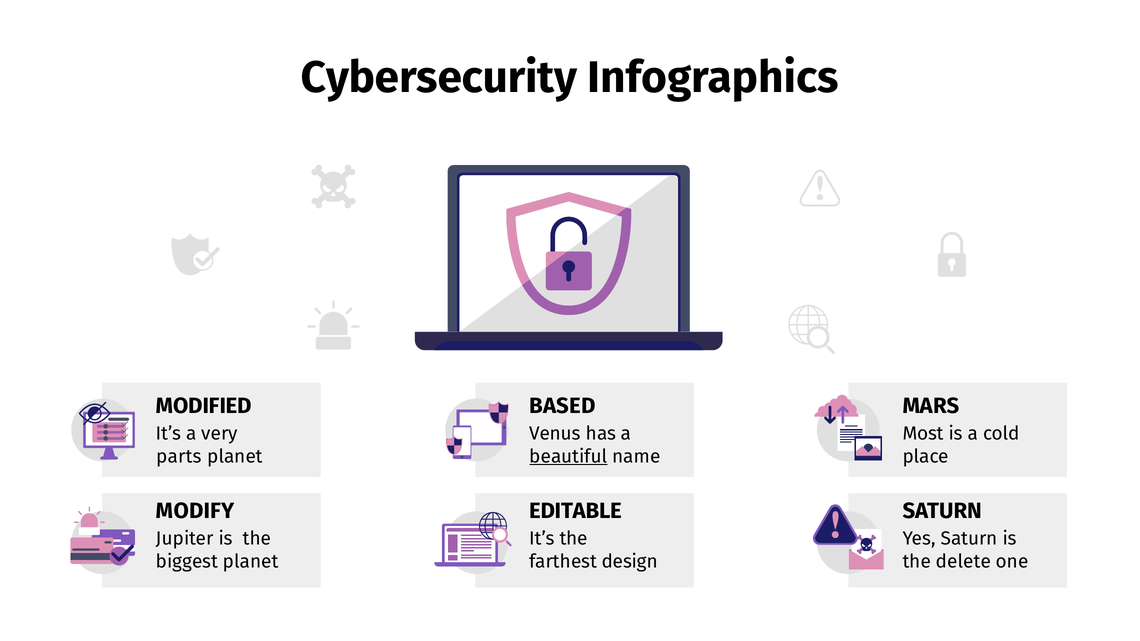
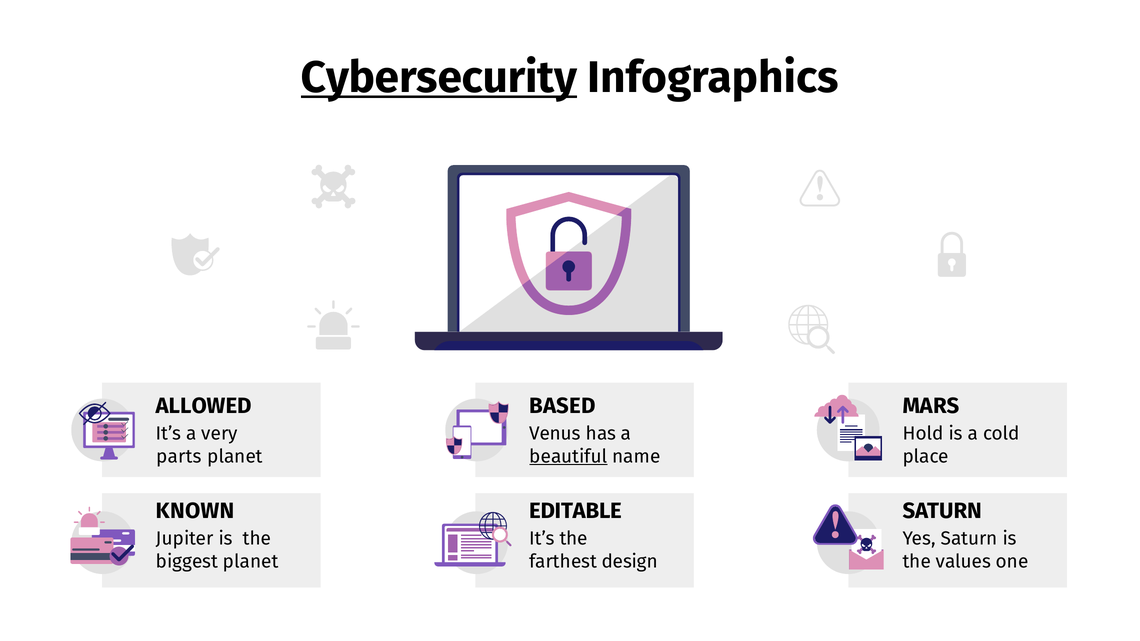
Cybersecurity underline: none -> present (439, 78)
MODIFIED: MODIFIED -> ALLOWED (204, 406)
Most: Most -> Hold (923, 434)
MODIFY: MODIFY -> KNOWN (195, 511)
delete: delete -> values (963, 562)
